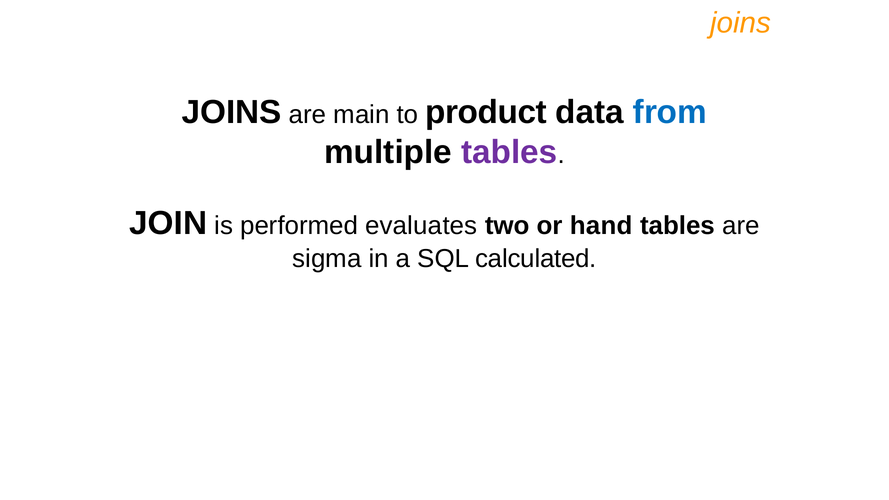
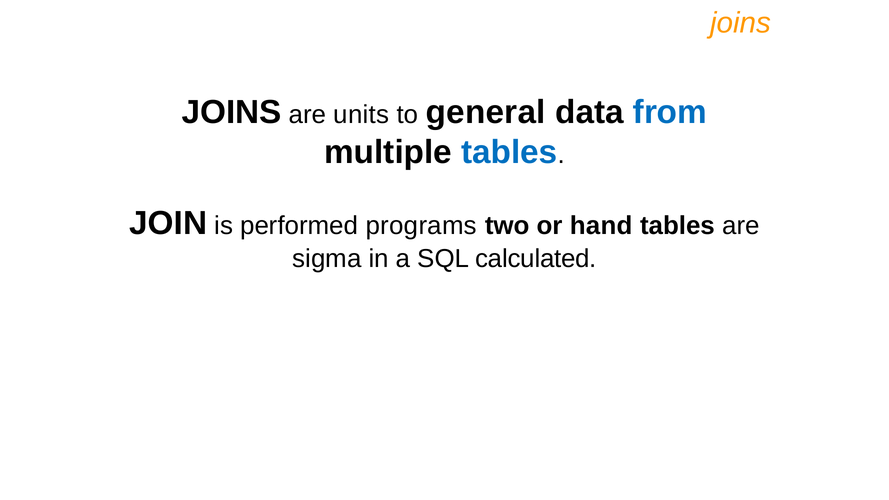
main: main -> units (361, 115)
product: product -> general (486, 112)
tables colour: purple -> blue (509, 152)
evaluates: evaluates -> programs (421, 226)
